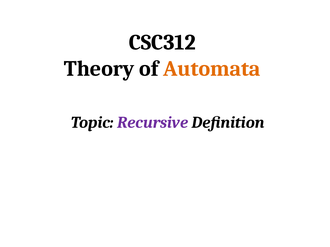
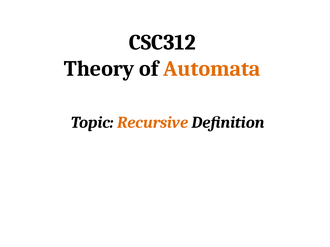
Recursive colour: purple -> orange (153, 123)
